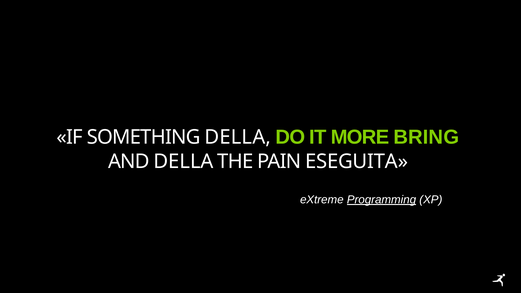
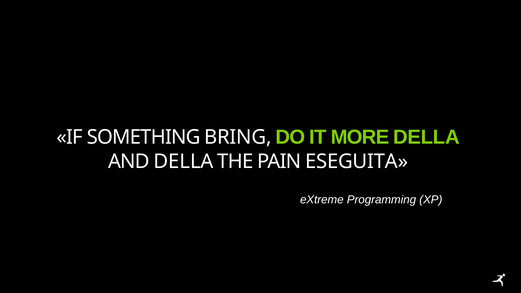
SOMETHING DELLA: DELLA -> BRING (238, 137)
MORE BRING: BRING -> DELLA (426, 137)
Programming underline: present -> none (381, 200)
